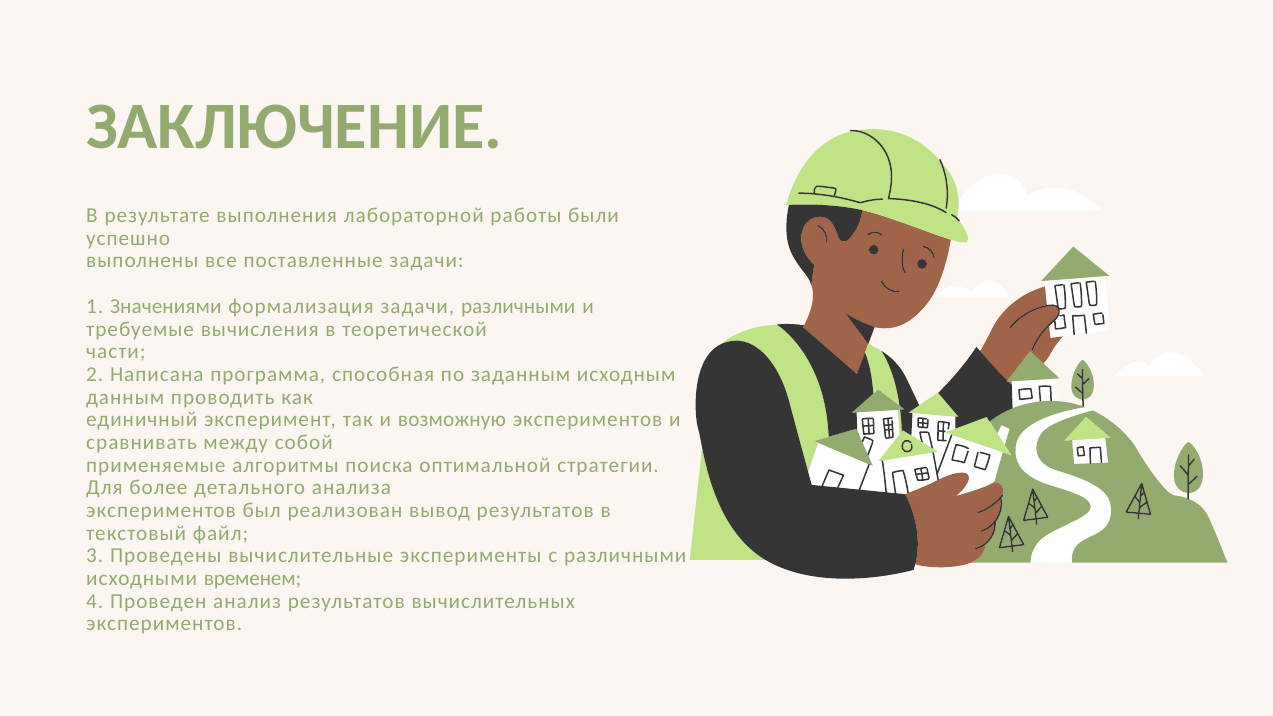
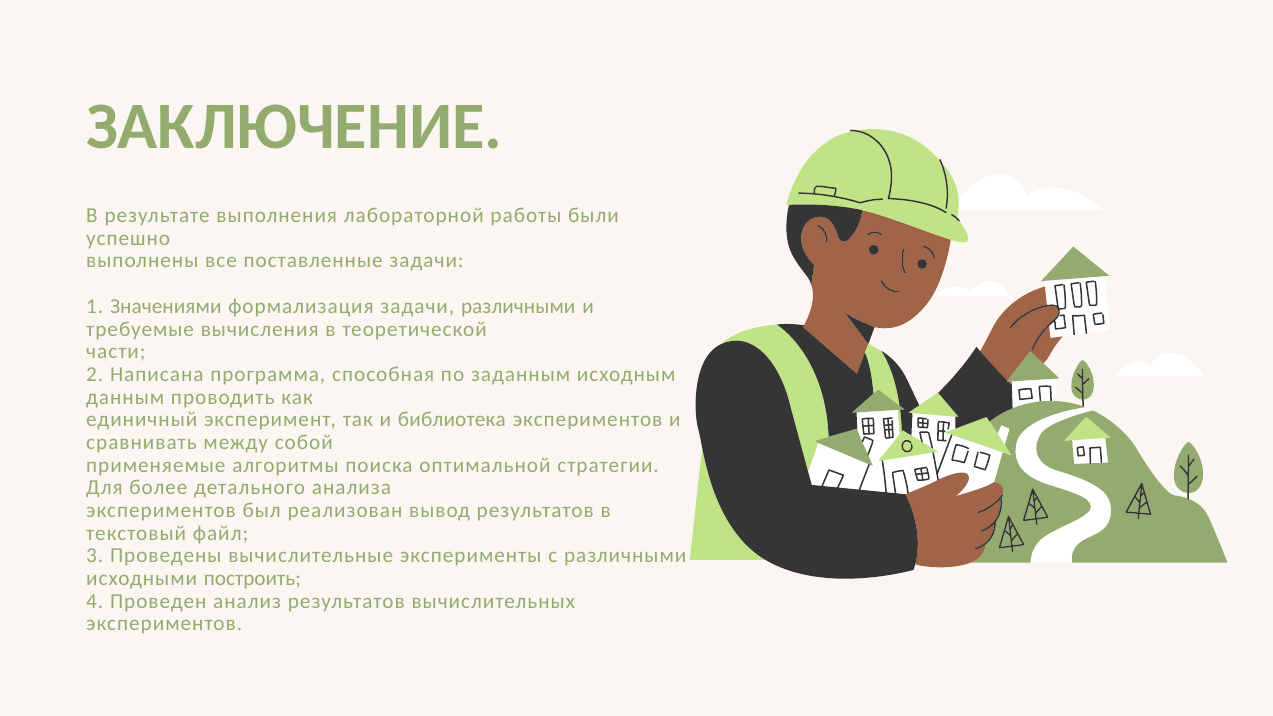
возможную: возможную -> библиотека (452, 420)
временем: временем -> построить (252, 579)
